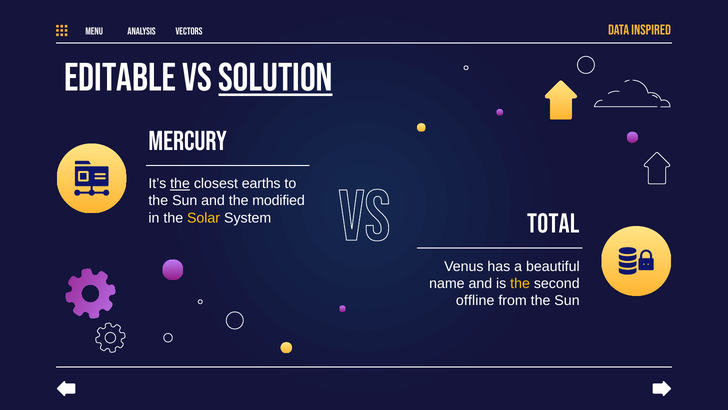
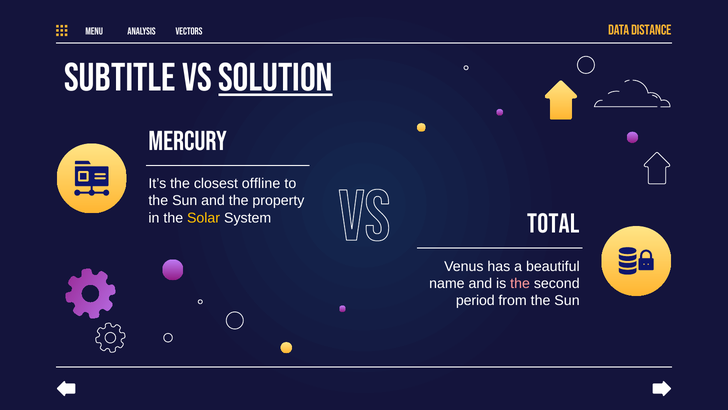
INSPIRED: INSPIRED -> DISTANCE (651, 30)
EDITABLE: EDITABLE -> SUBTITLE (120, 78)
the underline: present -> none (180, 184)
earths: earths -> offline (261, 184)
modified: modified -> property (278, 201)
the colour: yellow -> pink (520, 283)
offline: offline -> period (475, 300)
